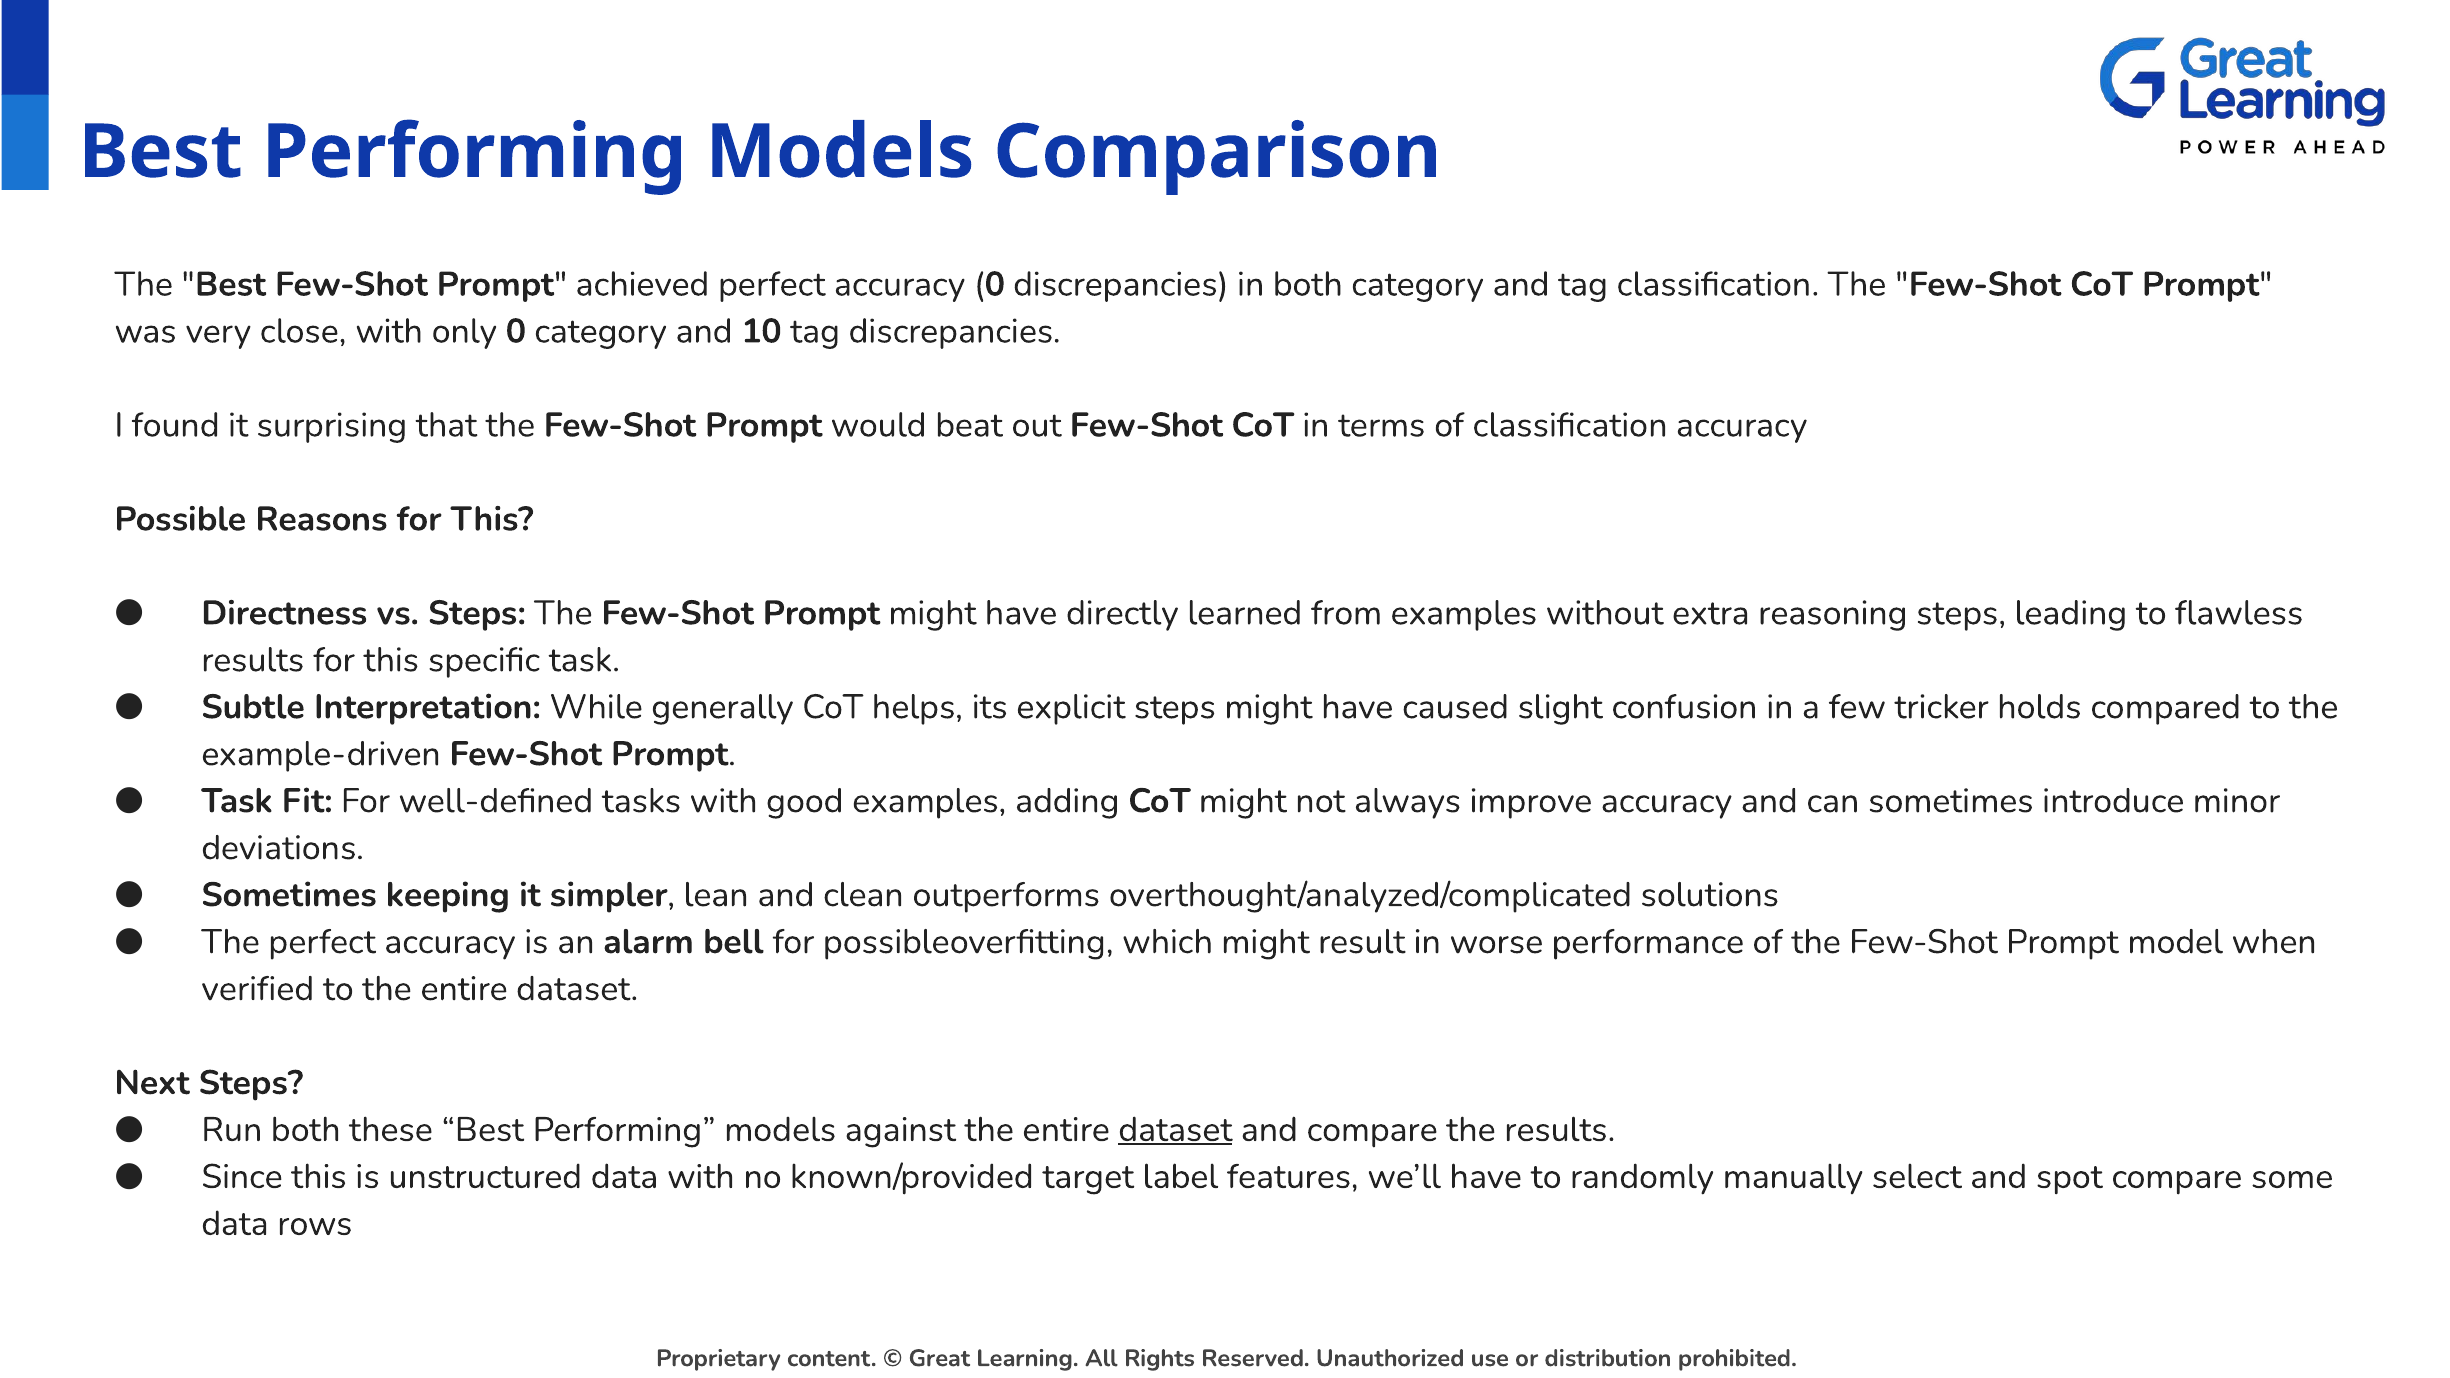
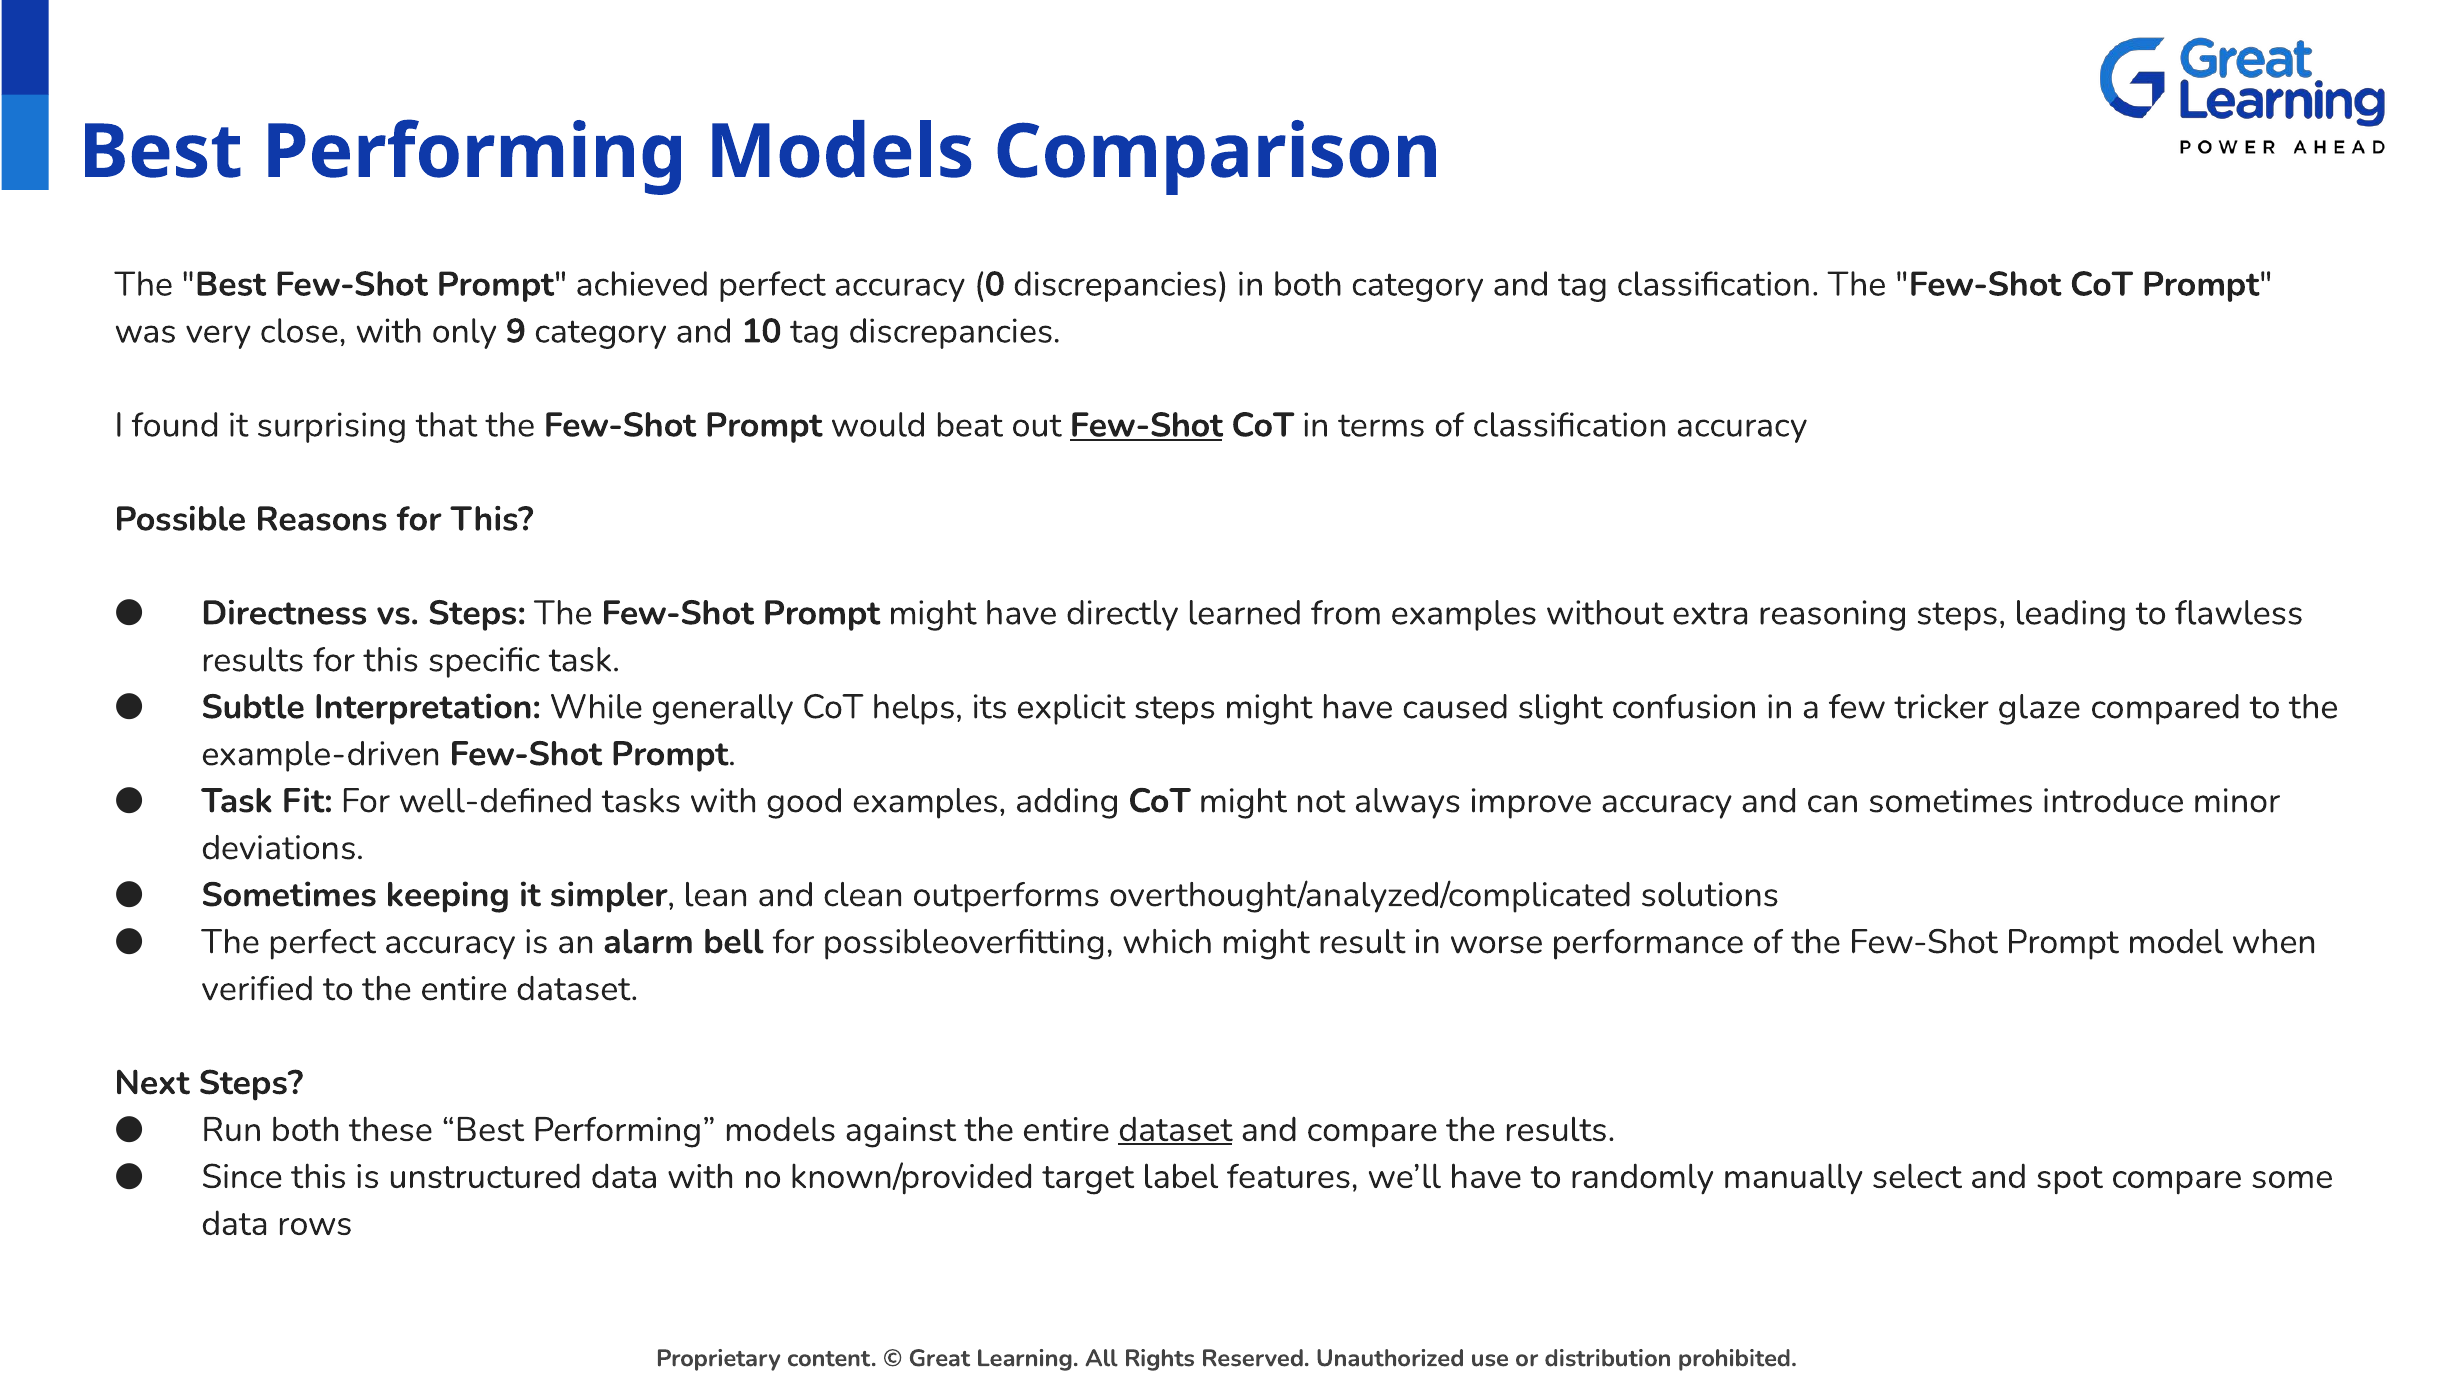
only 0: 0 -> 9 (516, 331)
Few-Shot underline: none -> present (1146, 425)
holds: holds -> glaze (2039, 707)
